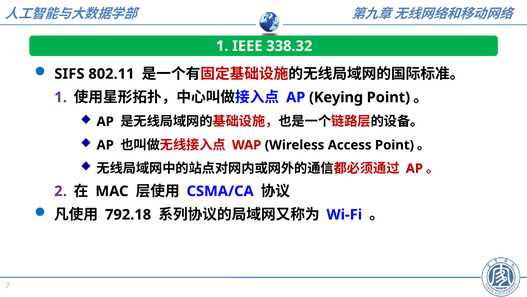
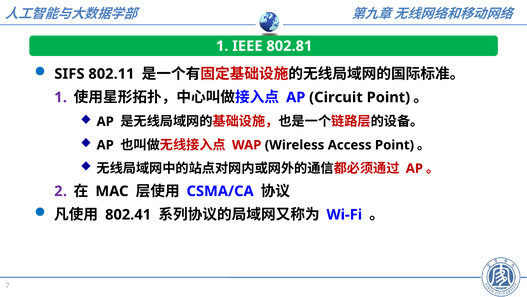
338.32: 338.32 -> 802.81 (289, 46)
Keying: Keying -> Circuit (336, 97)
792.18: 792.18 -> 802.41 (128, 214)
